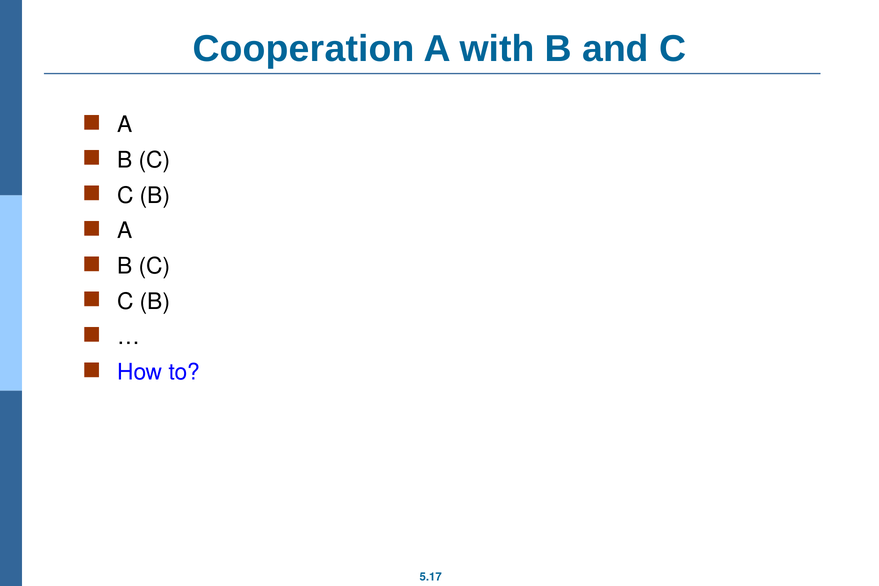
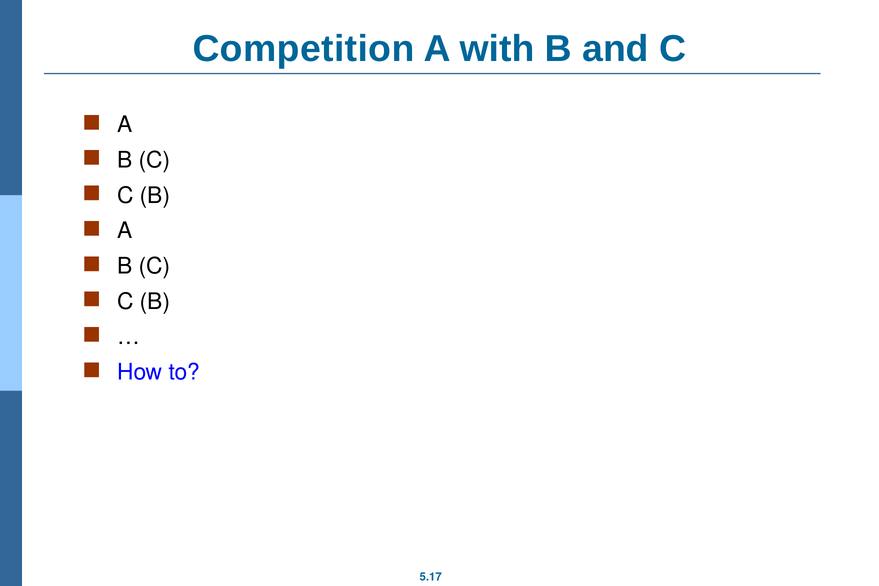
Cooperation: Cooperation -> Competition (304, 49)
